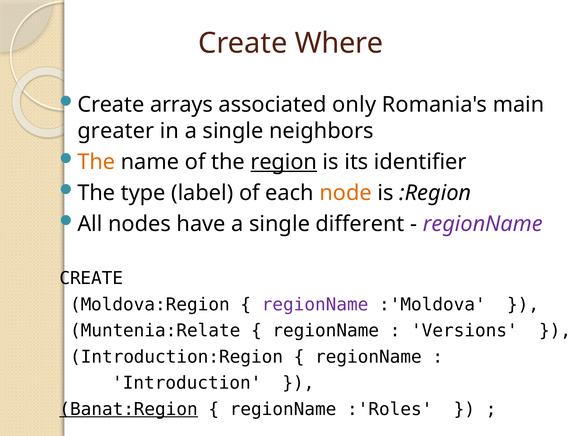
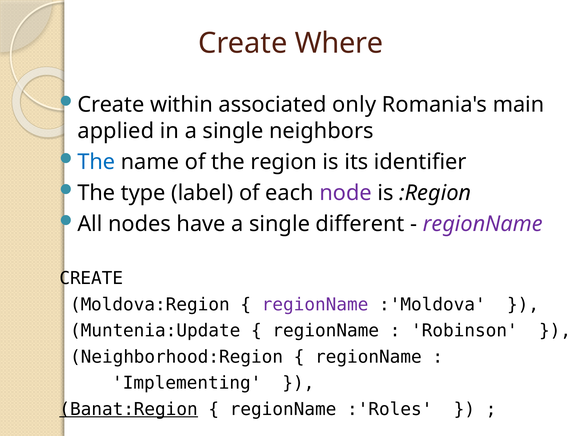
arrays: arrays -> within (181, 105)
greater: greater -> applied (116, 131)
The colour: orange -> blue (96, 162)
region underline: present -> none (284, 162)
node colour: orange -> purple (346, 193)
Muntenia:Relate: Muntenia:Relate -> Muntenia:Update (155, 331)
Versions: Versions -> Robinson (464, 331)
Introduction:Region: Introduction:Region -> Neighborhood:Region (177, 357)
Introduction: Introduction -> Implementing (187, 383)
